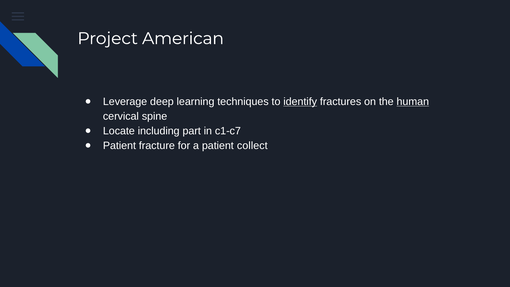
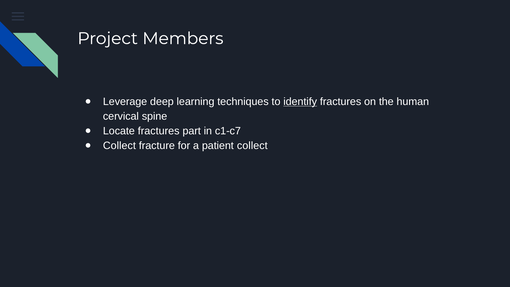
American: American -> Members (183, 38)
human underline: present -> none (413, 102)
Locate including: including -> fractures (159, 131)
Patient: Patient -> Collect (119, 146)
